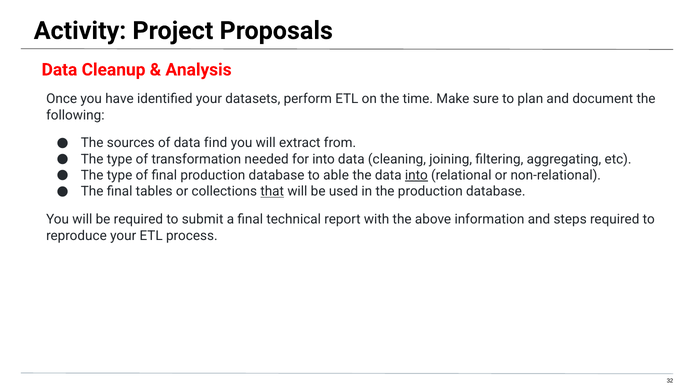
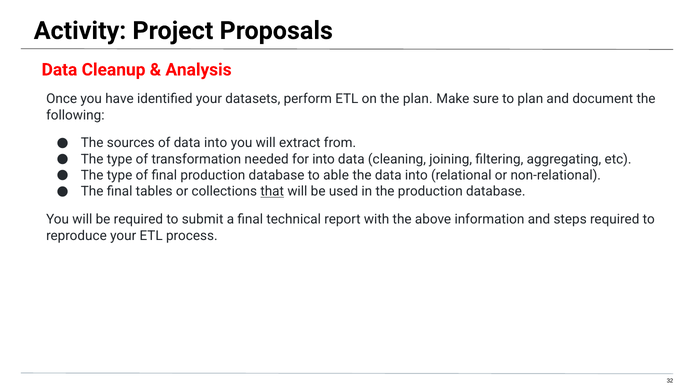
the time: time -> plan (418, 99)
of data find: find -> into (216, 143)
into underline: present -> none (416, 175)
